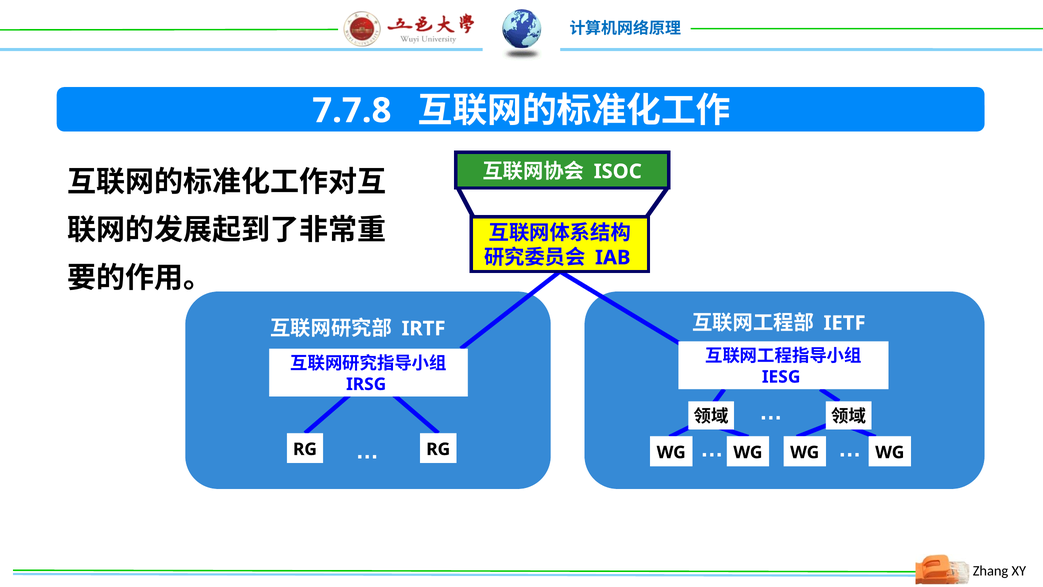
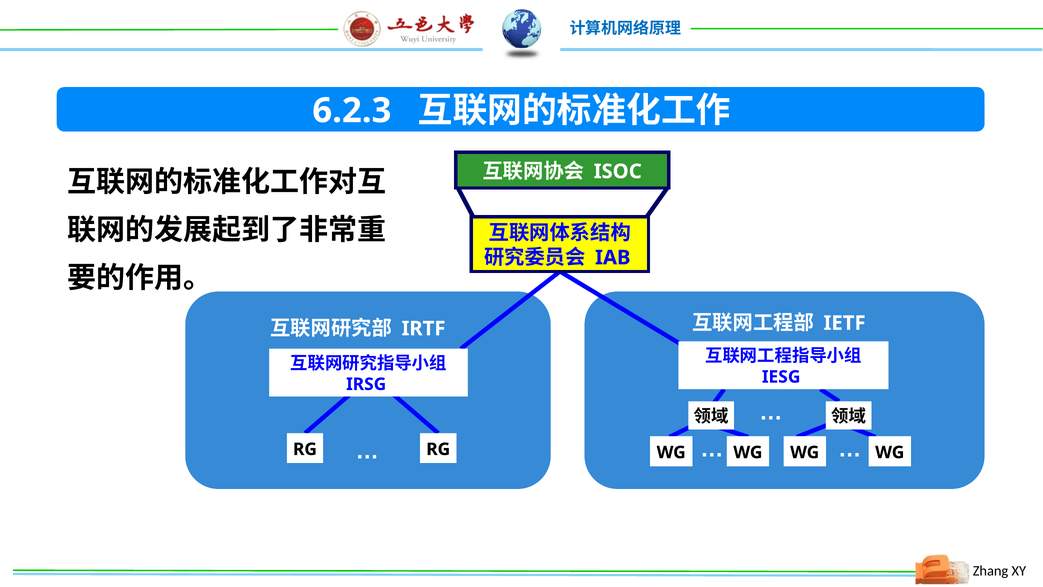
7.7.8: 7.7.8 -> 6.2.3 (352, 111)
